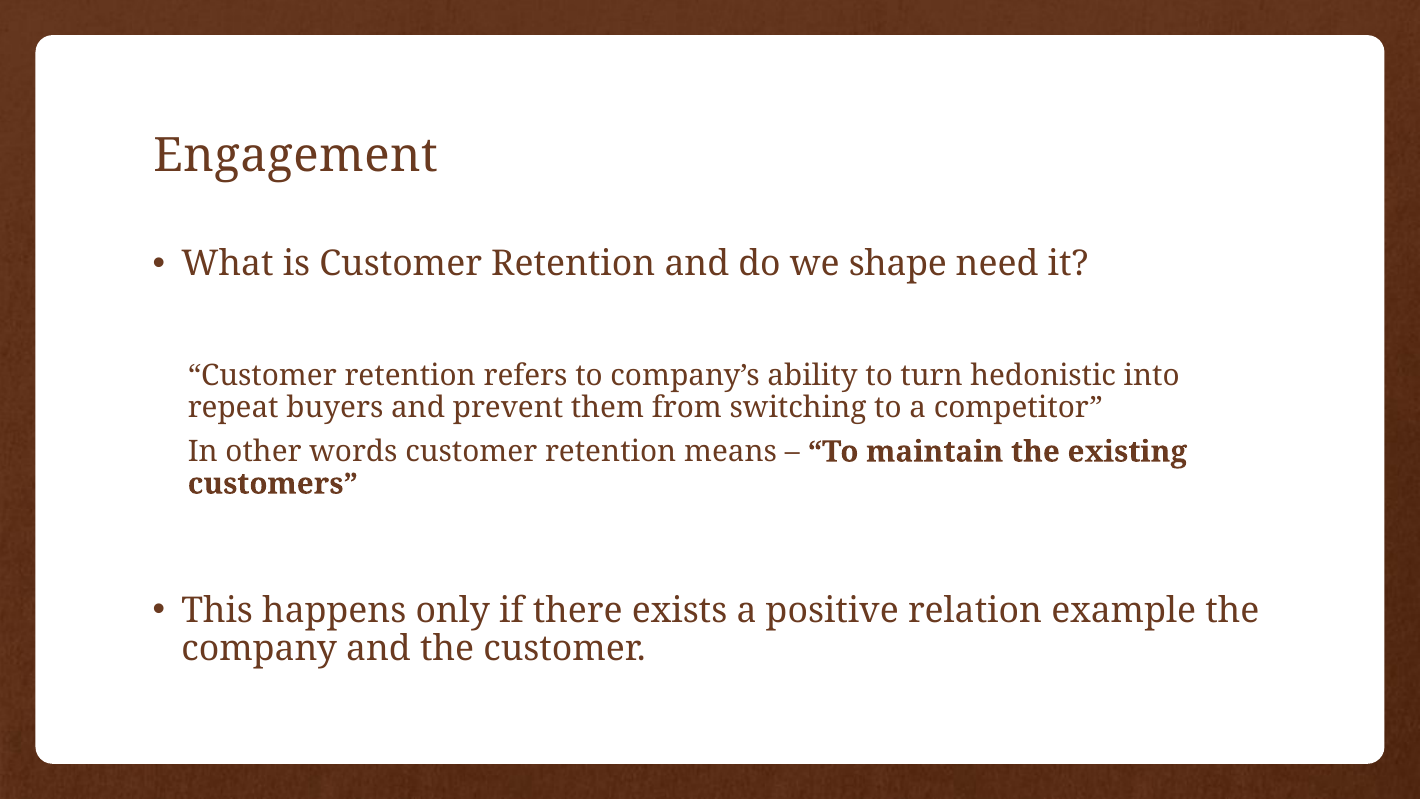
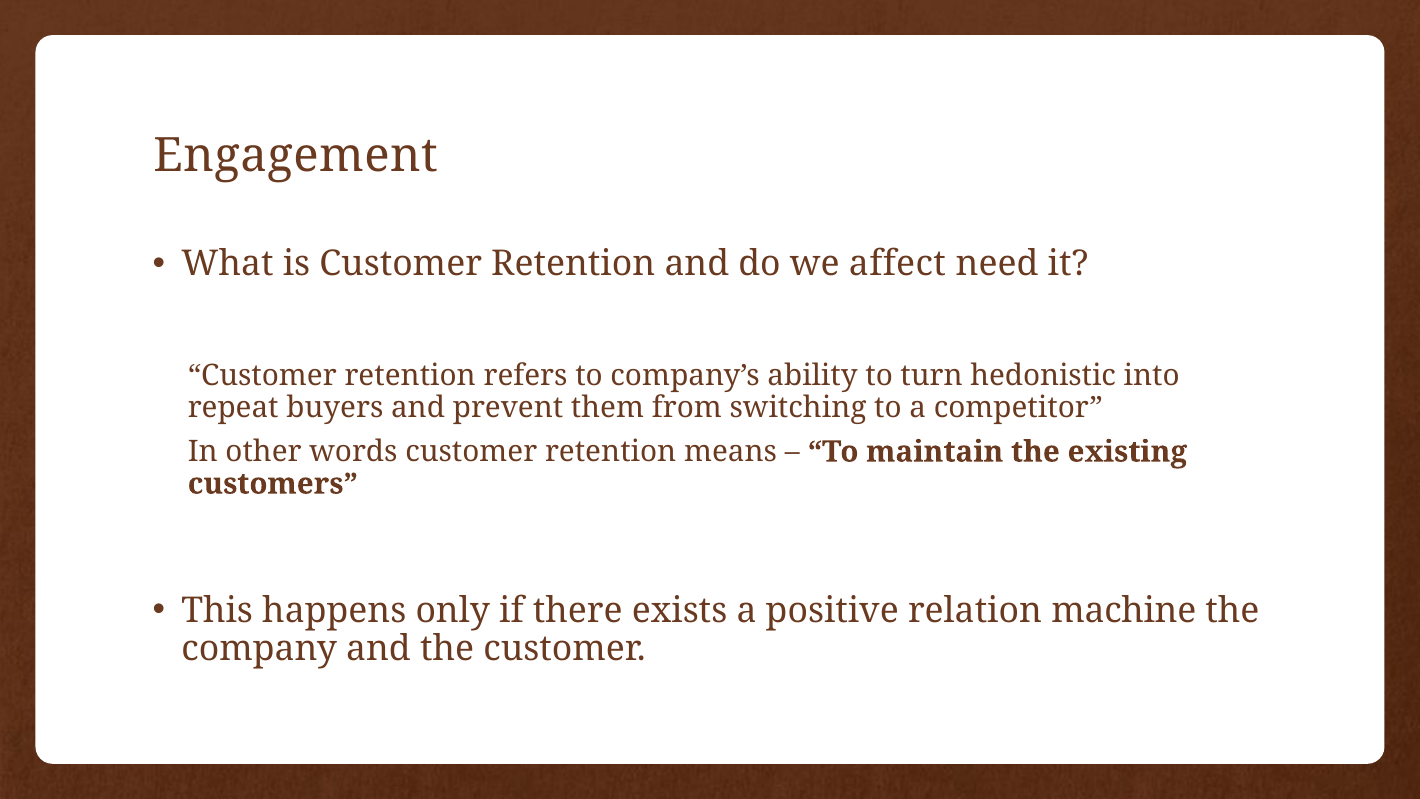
shape: shape -> affect (897, 264)
example: example -> machine (1124, 611)
